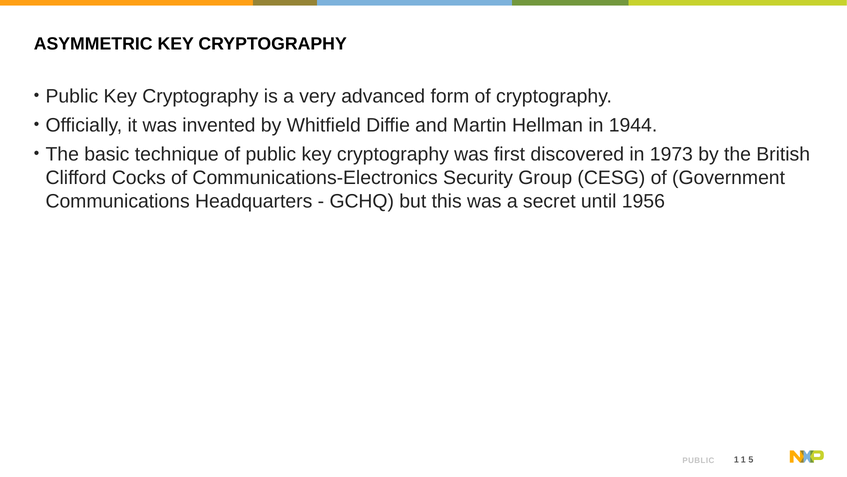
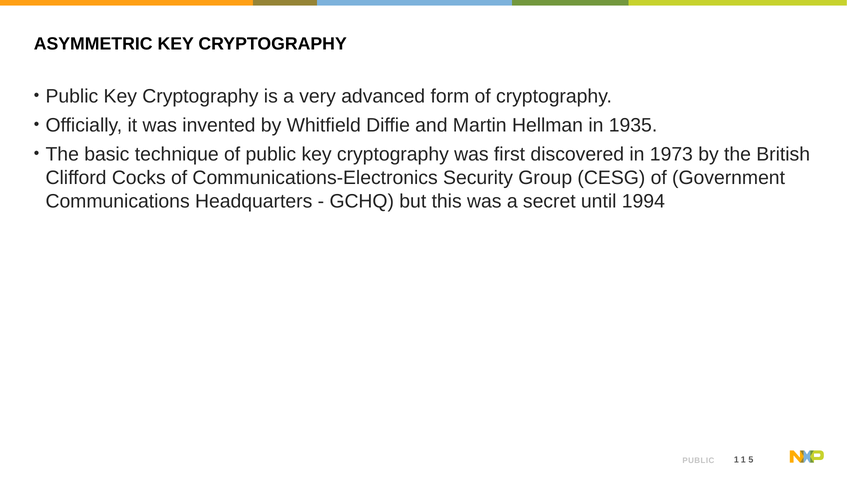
1944: 1944 -> 1935 (633, 125)
1956: 1956 -> 1994 (643, 201)
